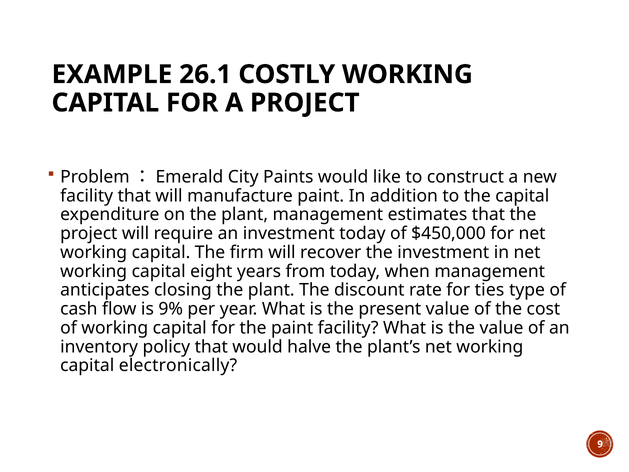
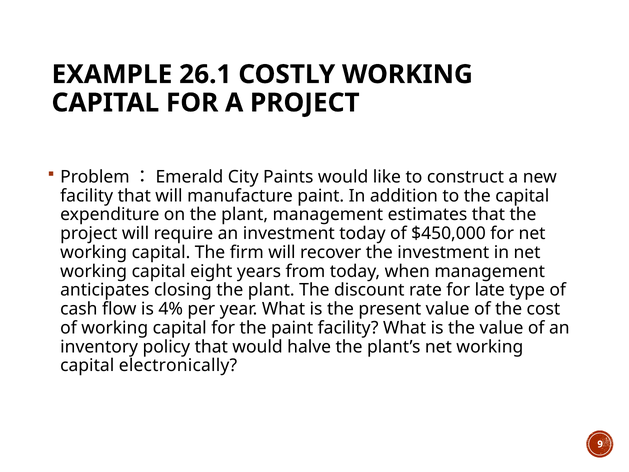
ties: ties -> late (490, 290)
9%: 9% -> 4% (171, 309)
